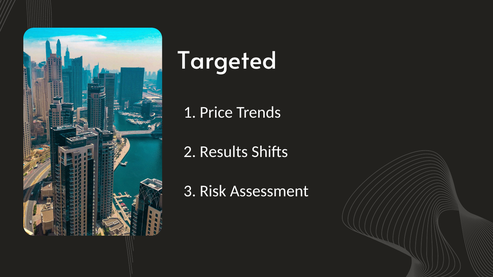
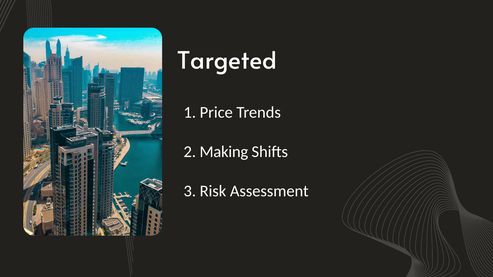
Results: Results -> Making (224, 152)
